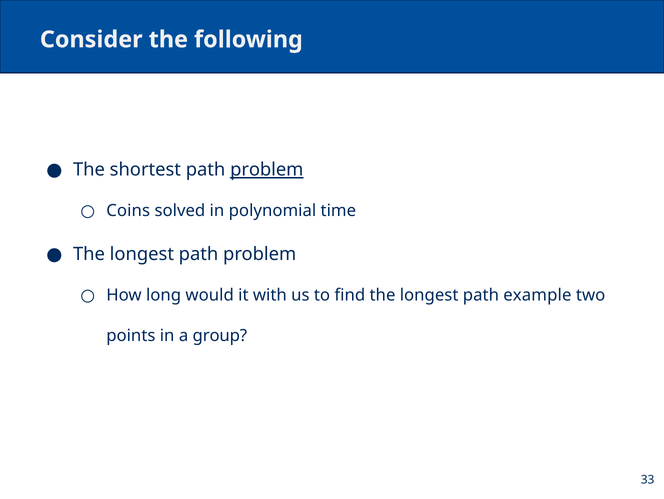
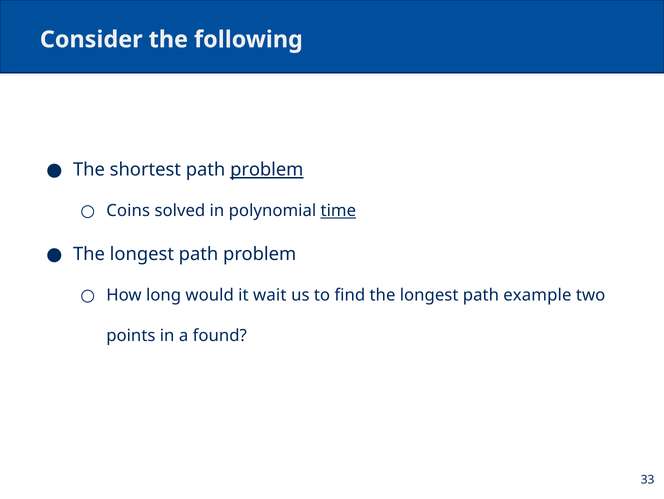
time underline: none -> present (338, 211)
with: with -> wait (270, 295)
group: group -> found (220, 335)
